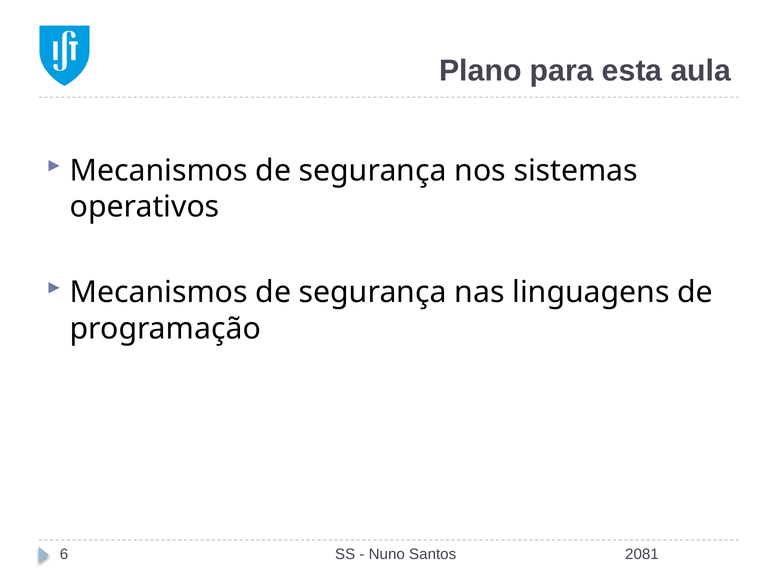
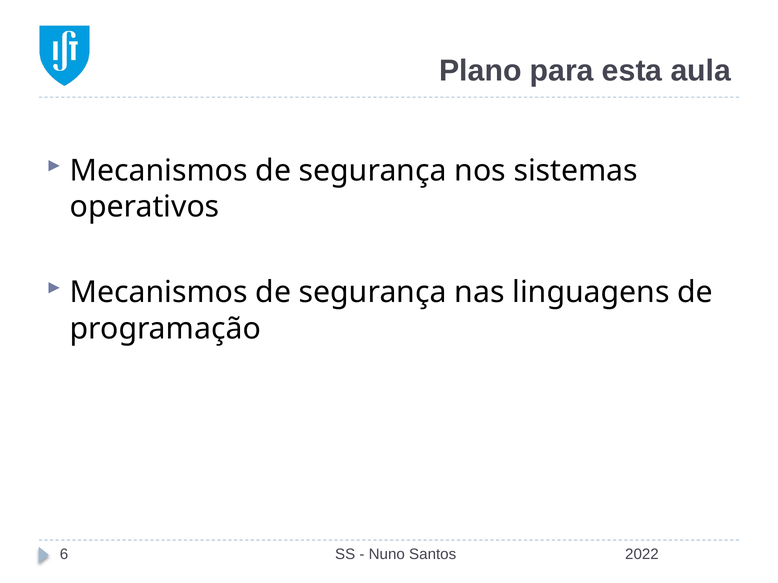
2081: 2081 -> 2022 (642, 555)
